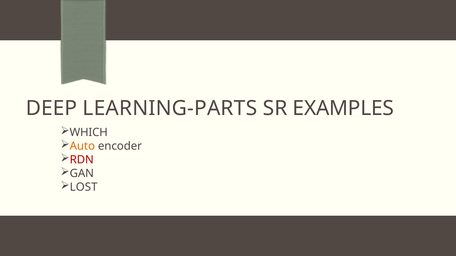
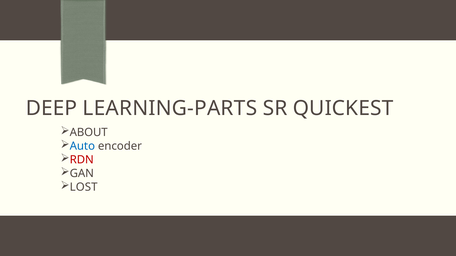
EXAMPLES: EXAMPLES -> QUICKEST (343, 109)
WHICH: WHICH -> ABOUT (89, 133)
Auto colour: orange -> blue (82, 146)
